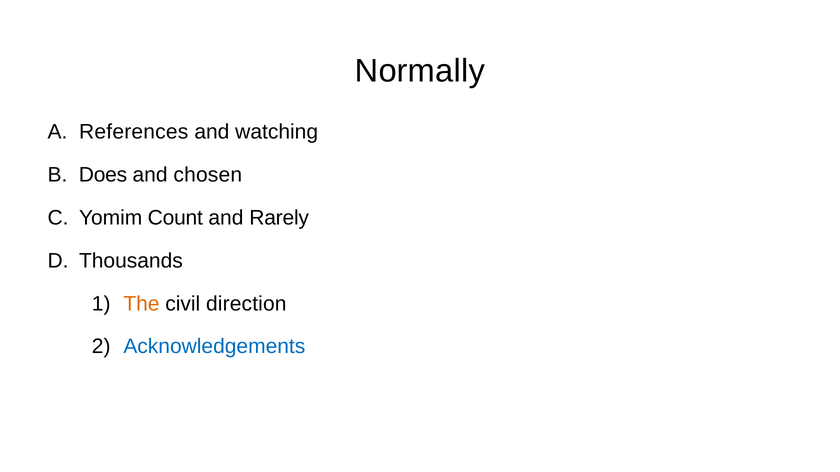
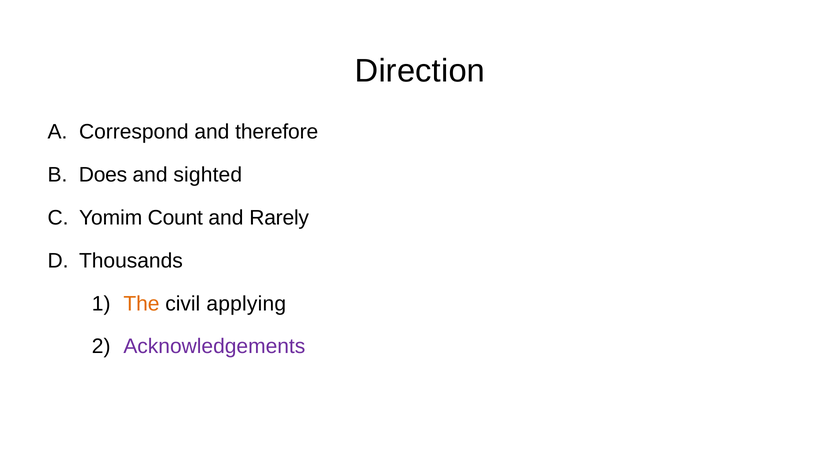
Normally: Normally -> Direction (420, 71)
References: References -> Correspond (134, 132)
watching: watching -> therefore (277, 132)
chosen: chosen -> sighted (208, 175)
direction: direction -> applying (246, 304)
Acknowledgements colour: blue -> purple (214, 347)
